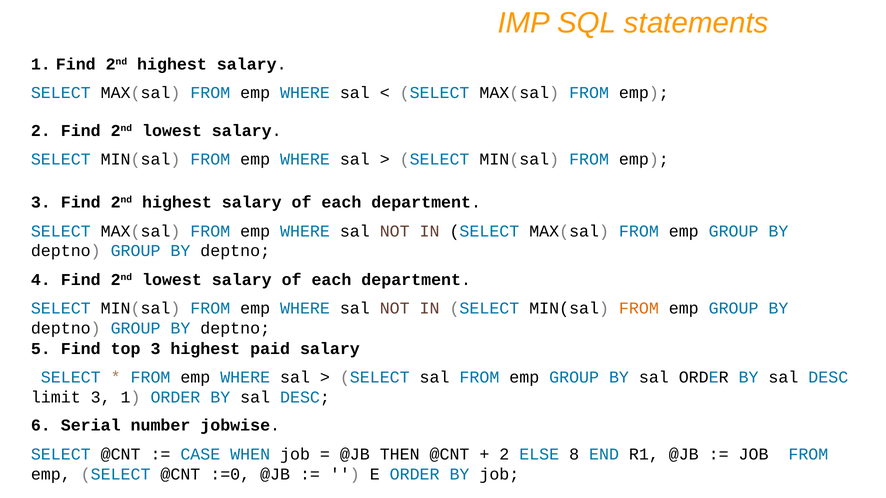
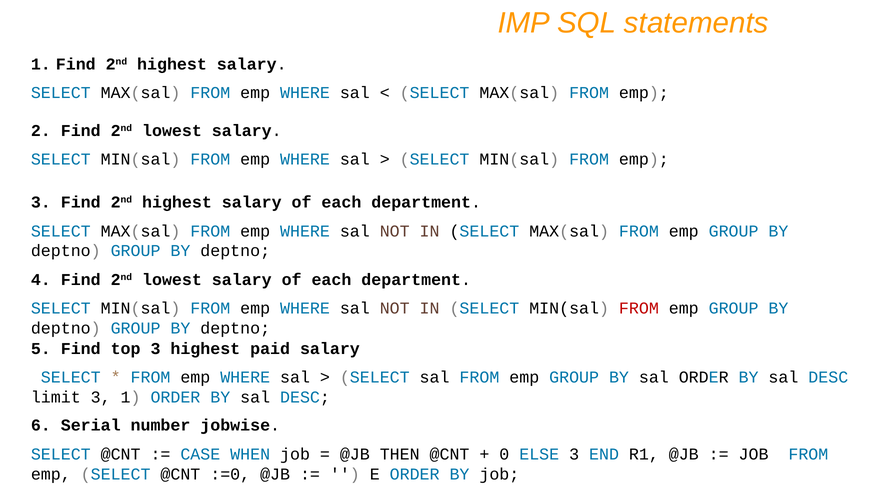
FROM colour: orange -> red (639, 309)
2: 2 -> 0 (504, 455)
ELSE 8: 8 -> 3 (574, 455)
